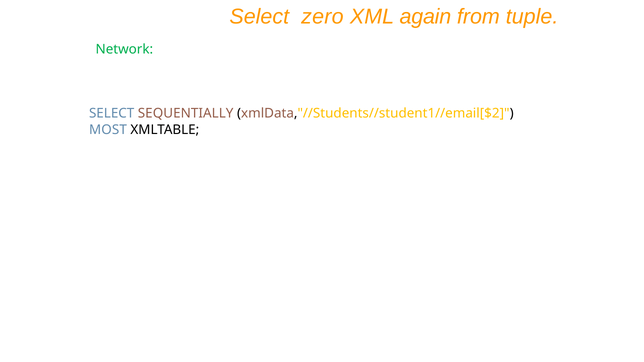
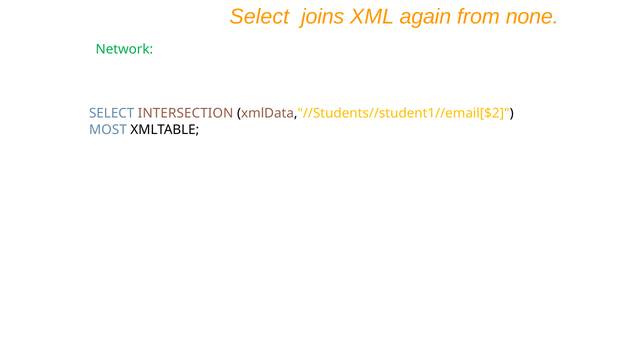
zero: zero -> joins (323, 17)
tuple: tuple -> none (532, 17)
SEQUENTIALLY: SEQUENTIALLY -> INTERSECTION (186, 114)
